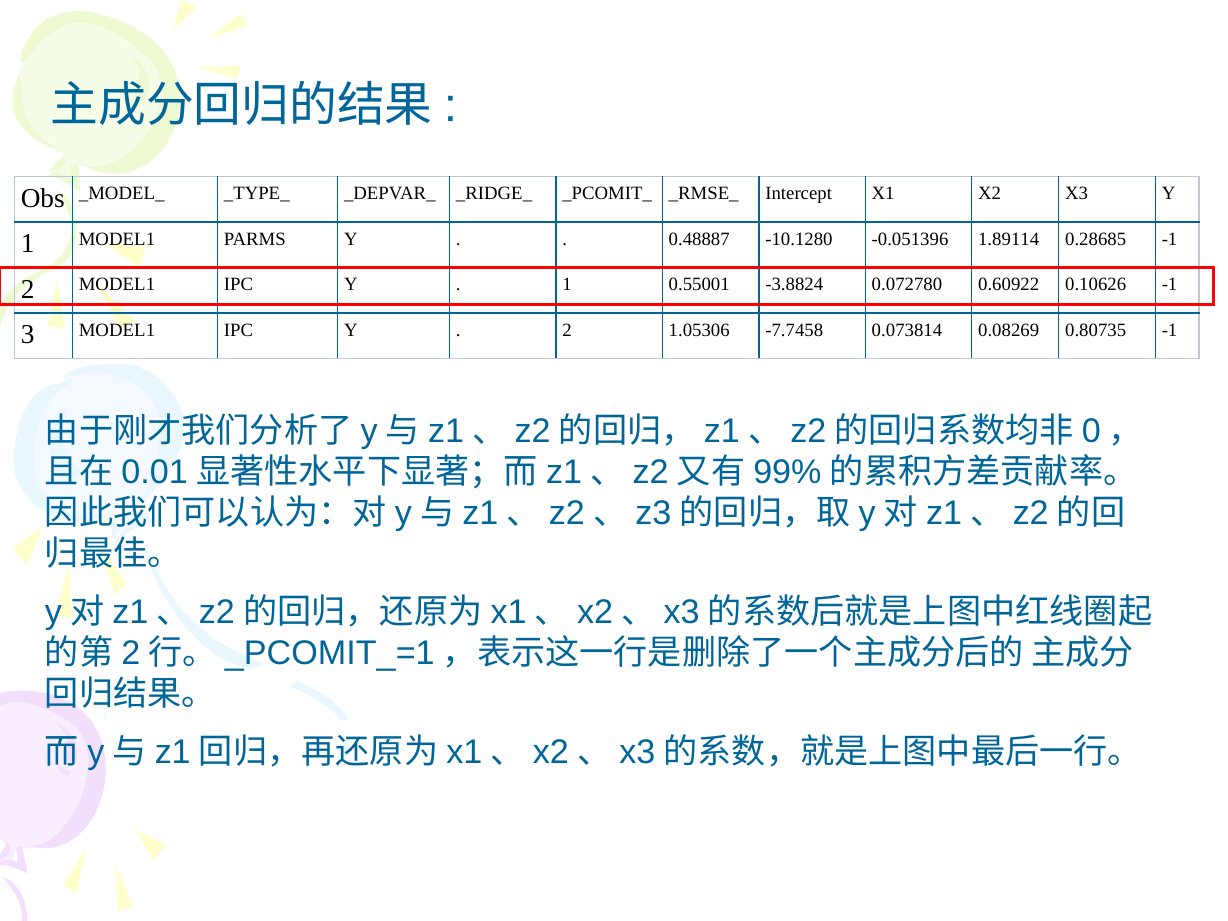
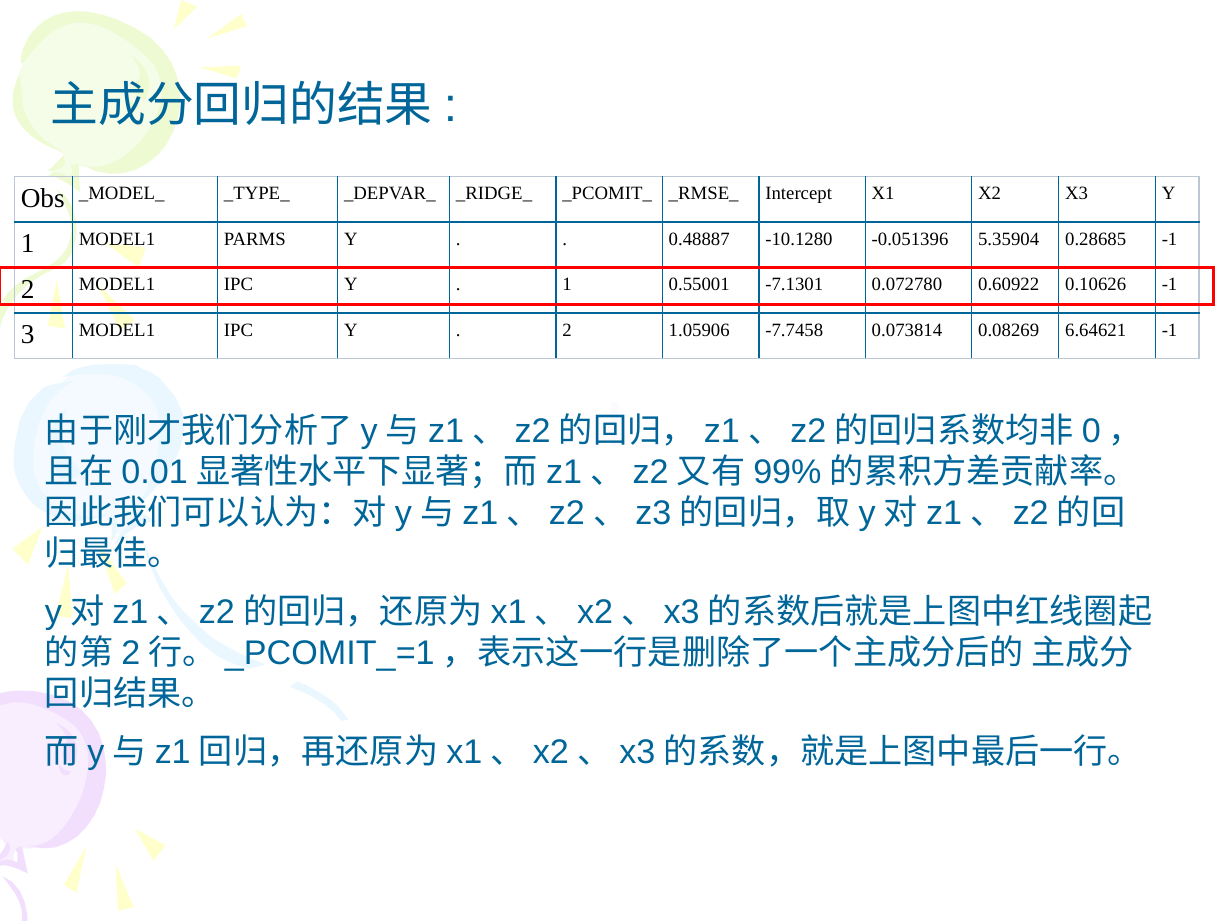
1.89114: 1.89114 -> 5.35904 (1009, 239)
-3.8824: -3.8824 -> -7.1301 (794, 284)
1.05306: 1.05306 -> 1.05906 (699, 330)
0.80735: 0.80735 -> 6.64621 (1096, 330)
